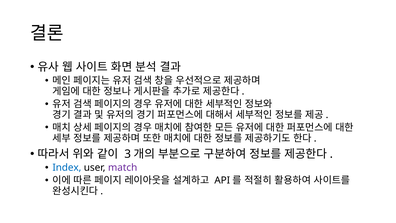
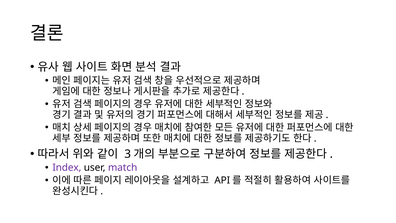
Index colour: blue -> purple (67, 168)
